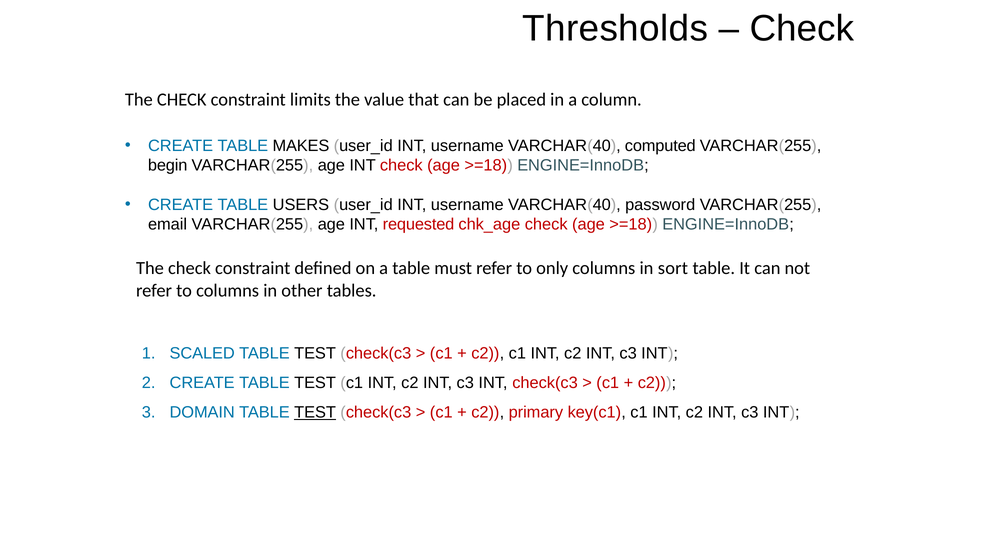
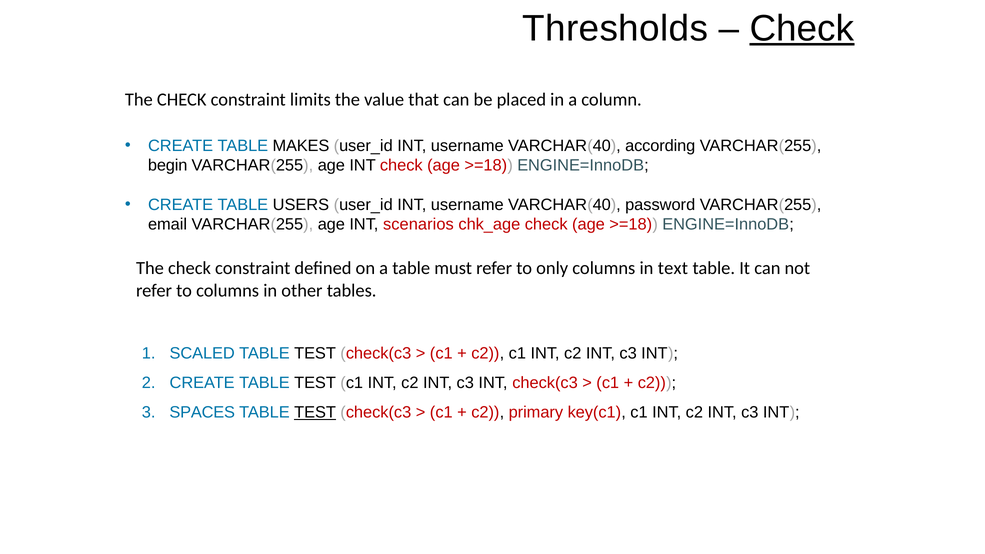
Check underline: none -> present (802, 28)
computed: computed -> according (660, 146)
requested: requested -> scenarios (418, 225)
sort: sort -> text (673, 268)
DOMAIN: DOMAIN -> SPACES (202, 413)
